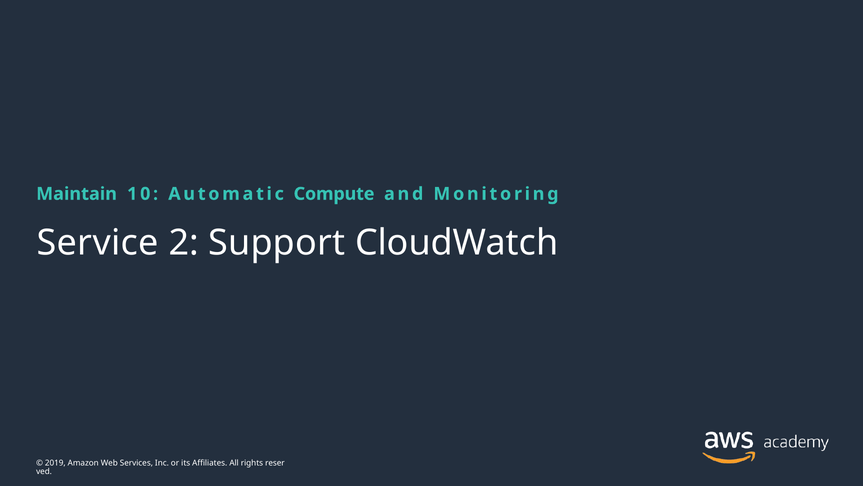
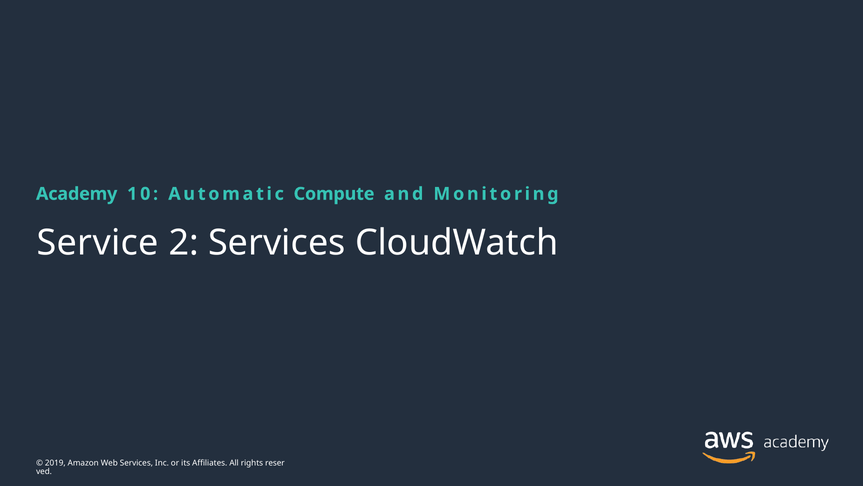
Maintain: Maintain -> Academy (77, 194)
2 Support: Support -> Services (277, 242)
